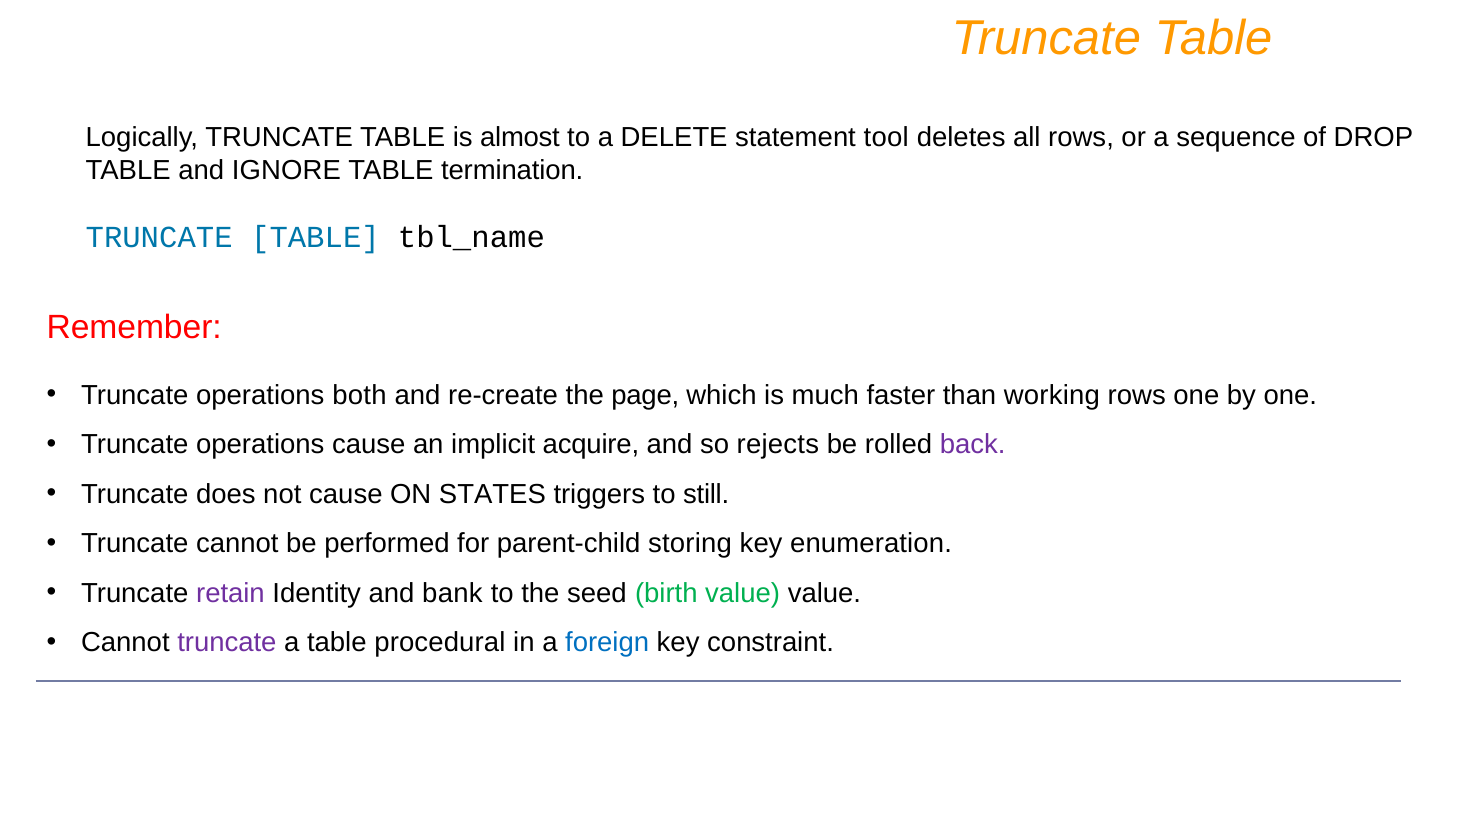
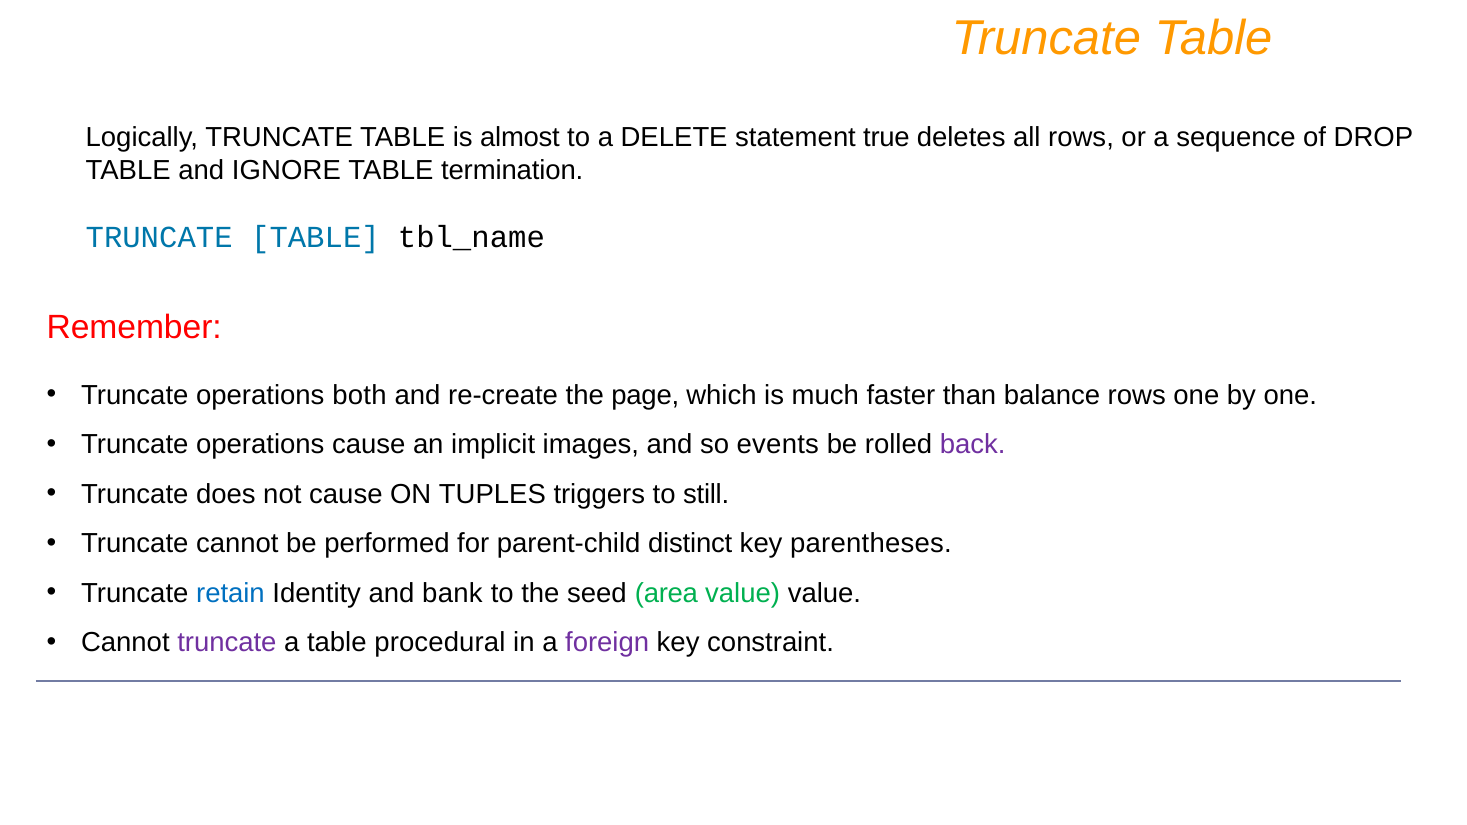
tool: tool -> true (886, 137)
working: working -> balance (1052, 395)
acquire: acquire -> images (591, 445)
rejects: rejects -> events (778, 445)
STATES: STATES -> TUPLES (492, 494)
storing: storing -> distinct (690, 544)
enumeration: enumeration -> parentheses (871, 544)
retain colour: purple -> blue (230, 593)
birth: birth -> area (666, 593)
foreign colour: blue -> purple (607, 643)
